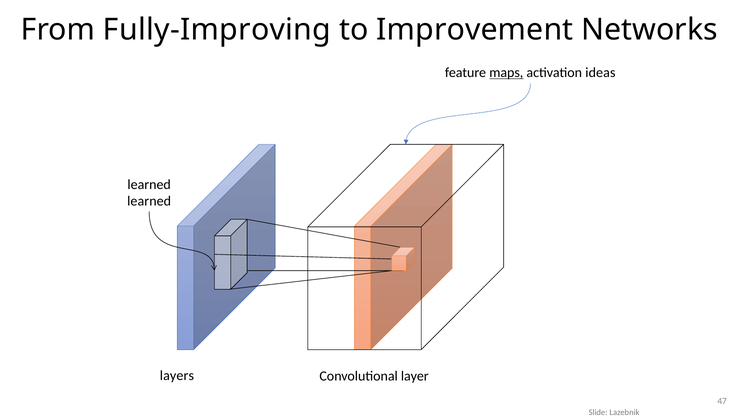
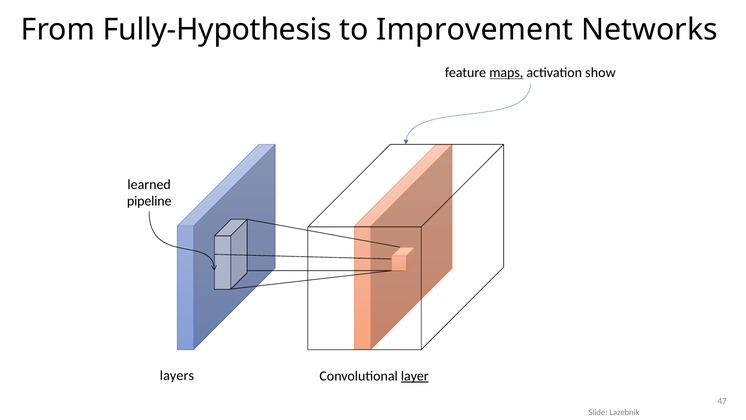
Fully-Improving: Fully-Improving -> Fully-Hypothesis (217, 30)
ideas: ideas -> show (600, 73)
learned: learned -> pipeline (149, 201)
layer underline: none -> present (415, 376)
